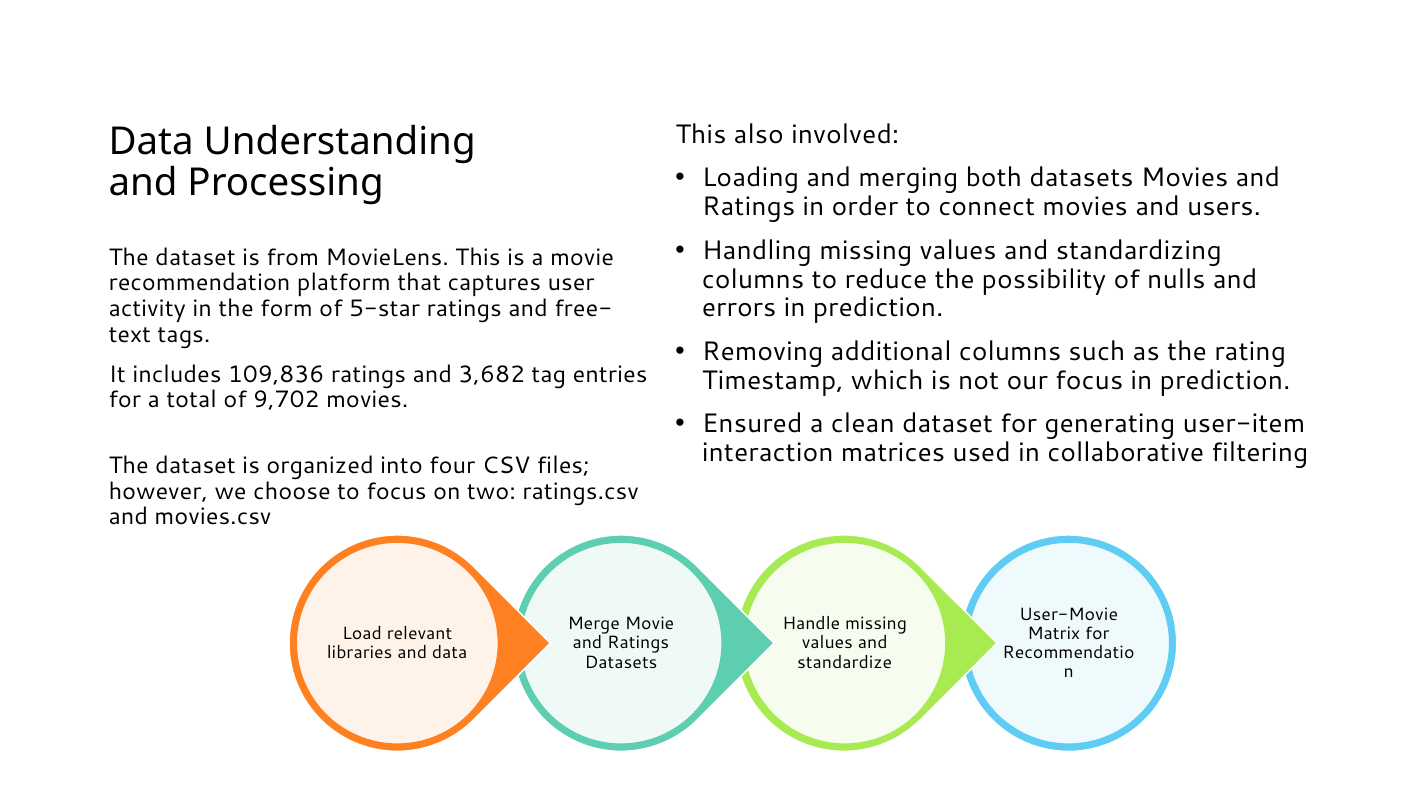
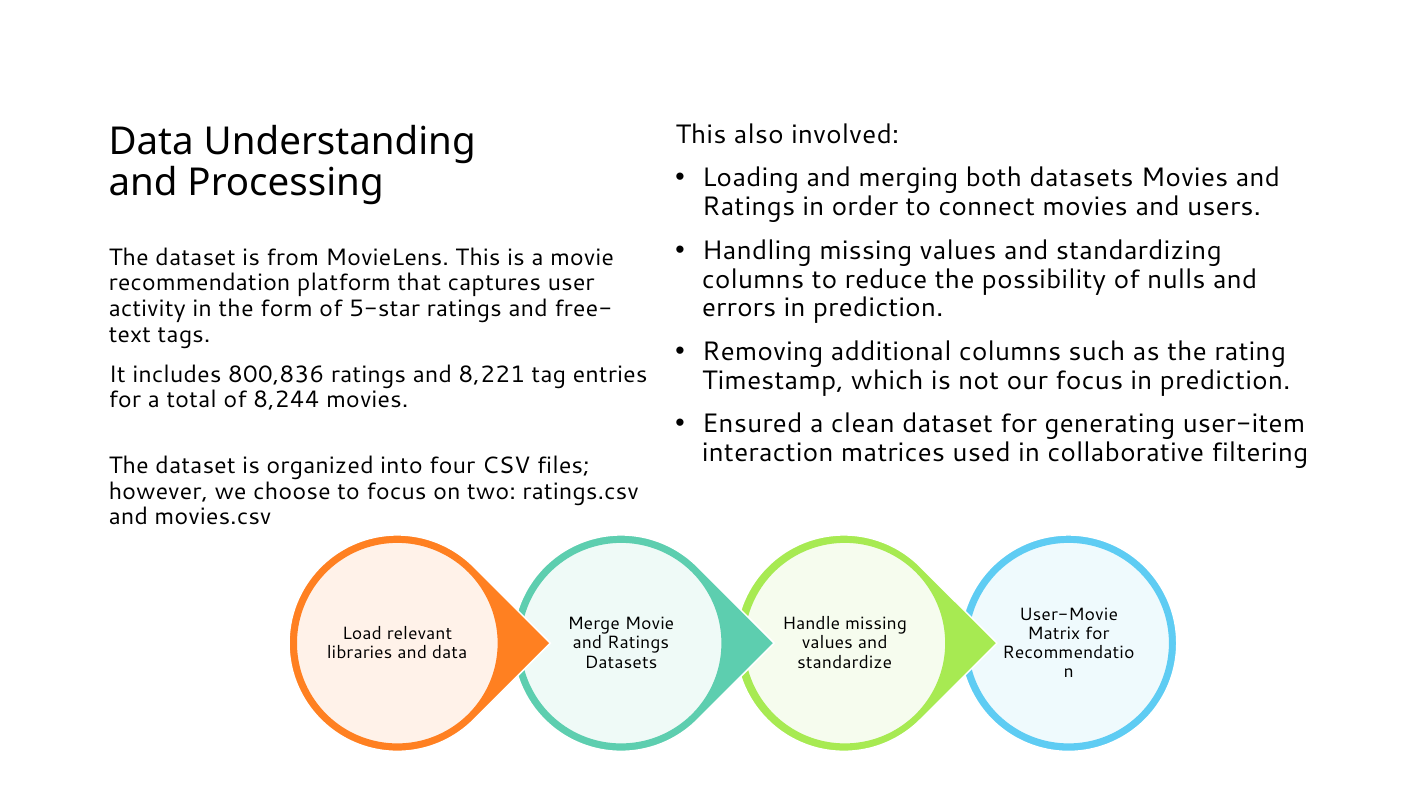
109,836: 109,836 -> 800,836 (276, 375)
3,682: 3,682 -> 8,221 (492, 375)
9,702: 9,702 -> 8,244 (286, 400)
